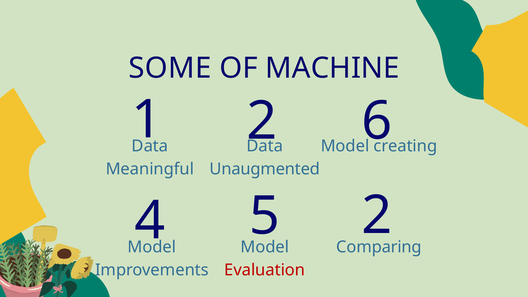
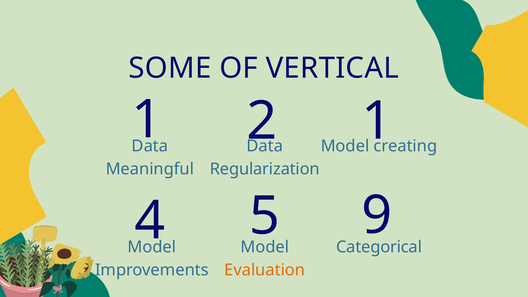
MACHINE: MACHINE -> VERTICAL (332, 68)
6: 6 -> 1 (377, 121)
Unaugmented: Unaugmented -> Regularization (265, 169)
2: 2 -> 9 (377, 215)
Comparing: Comparing -> Categorical (379, 247)
Evaluation colour: red -> orange (265, 270)
